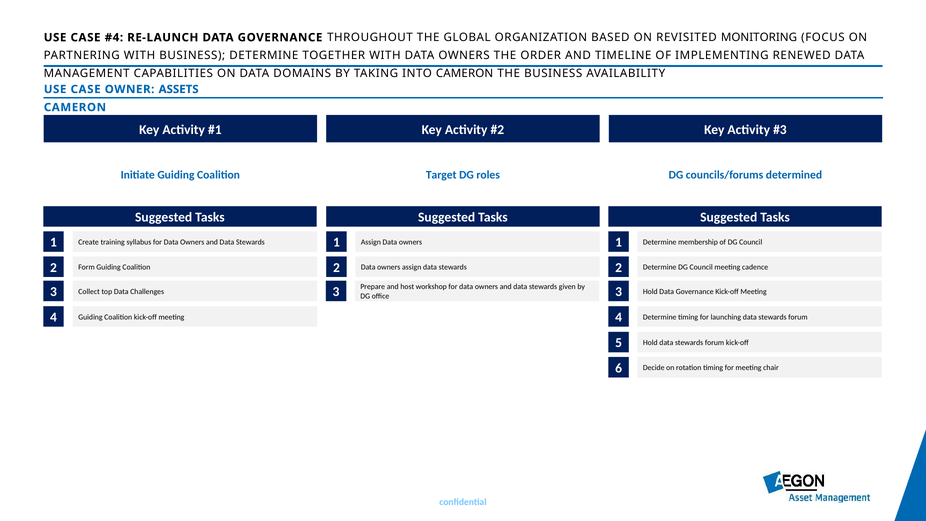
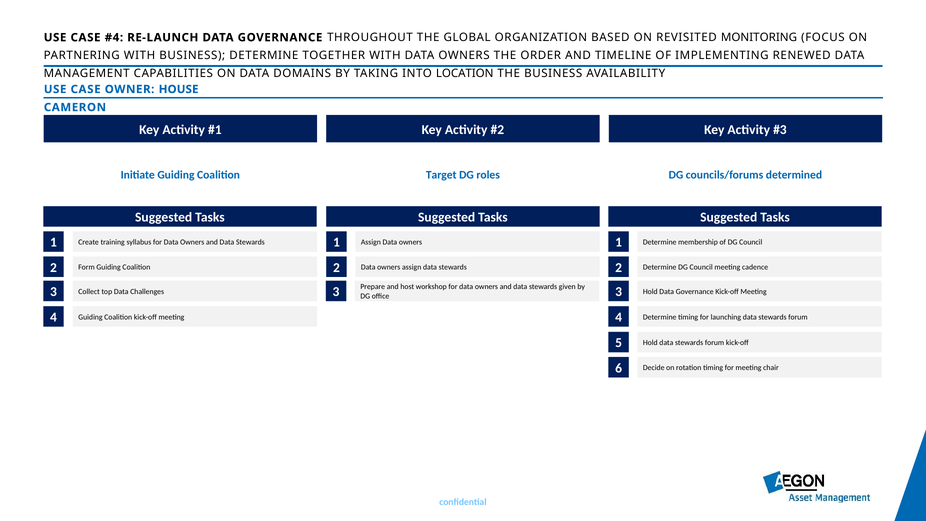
INTO CAMERON: CAMERON -> LOCATION (465, 74)
ASSETS: ASSETS -> HOUSE (179, 89)
